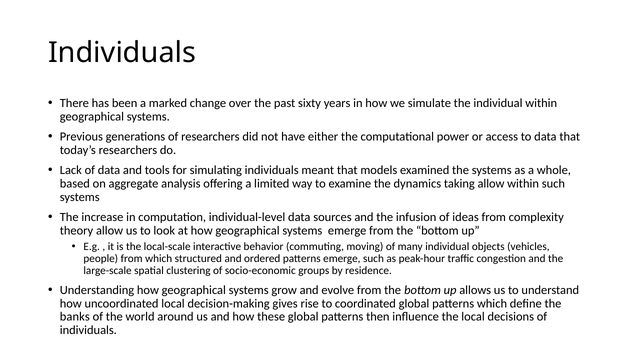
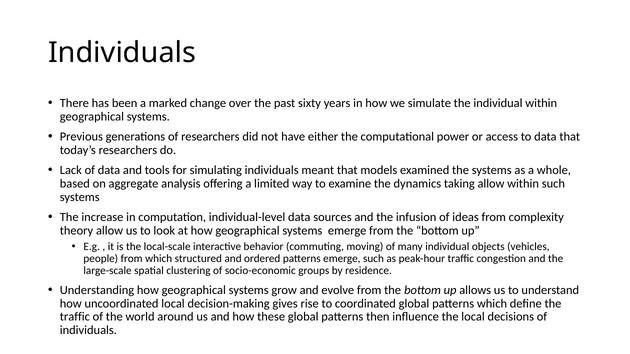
banks: banks -> traffic (75, 317)
